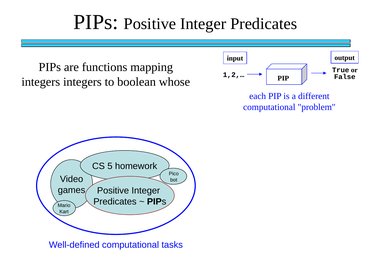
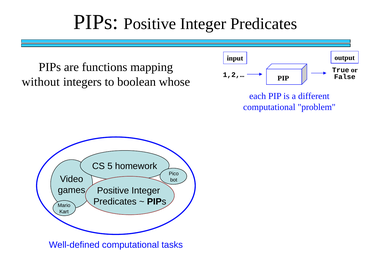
integers: integers -> without (41, 82)
